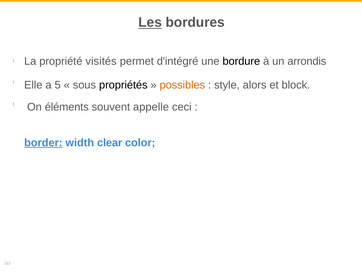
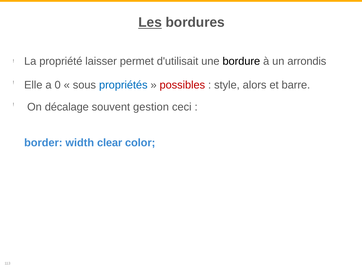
visités: visités -> laisser (101, 61)
d'intégré: d'intégré -> d'utilisait (178, 61)
5: 5 -> 0 (58, 85)
propriétés colour: black -> blue (123, 85)
possibles colour: orange -> red (182, 85)
block: block -> barre (296, 85)
éléments: éléments -> décalage (67, 107)
appelle: appelle -> gestion (151, 107)
border underline: present -> none (43, 142)
